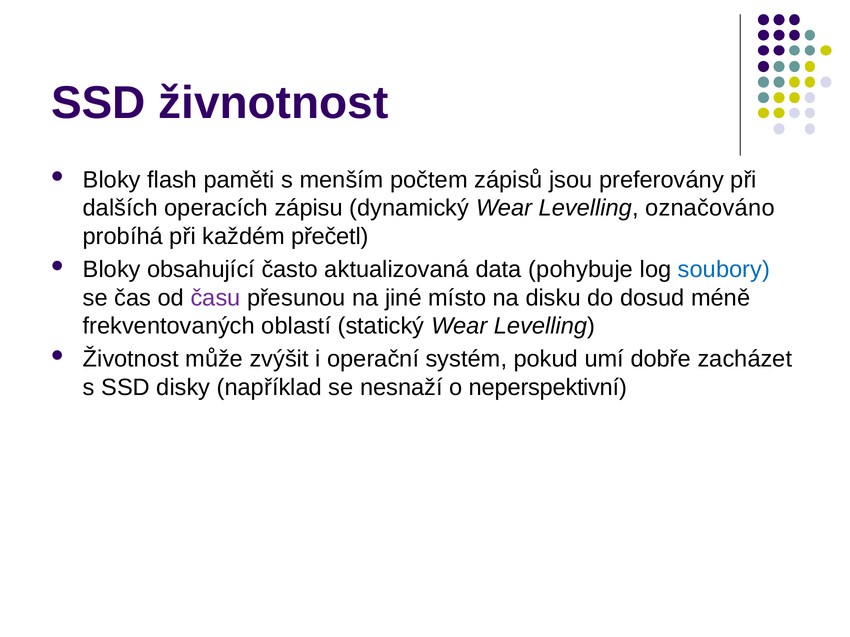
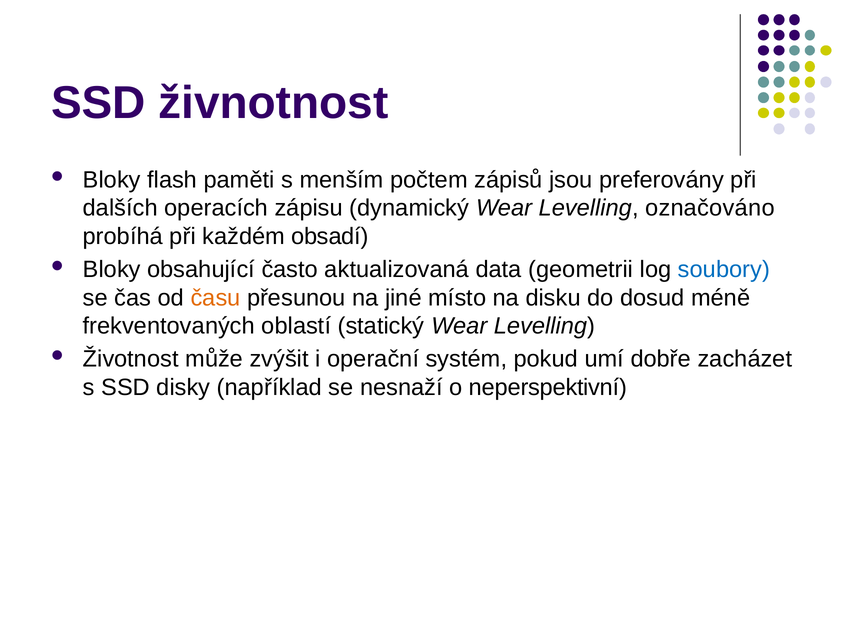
přečetl: přečetl -> obsadí (330, 237)
pohybuje: pohybuje -> geometrii (581, 270)
času colour: purple -> orange (216, 298)
